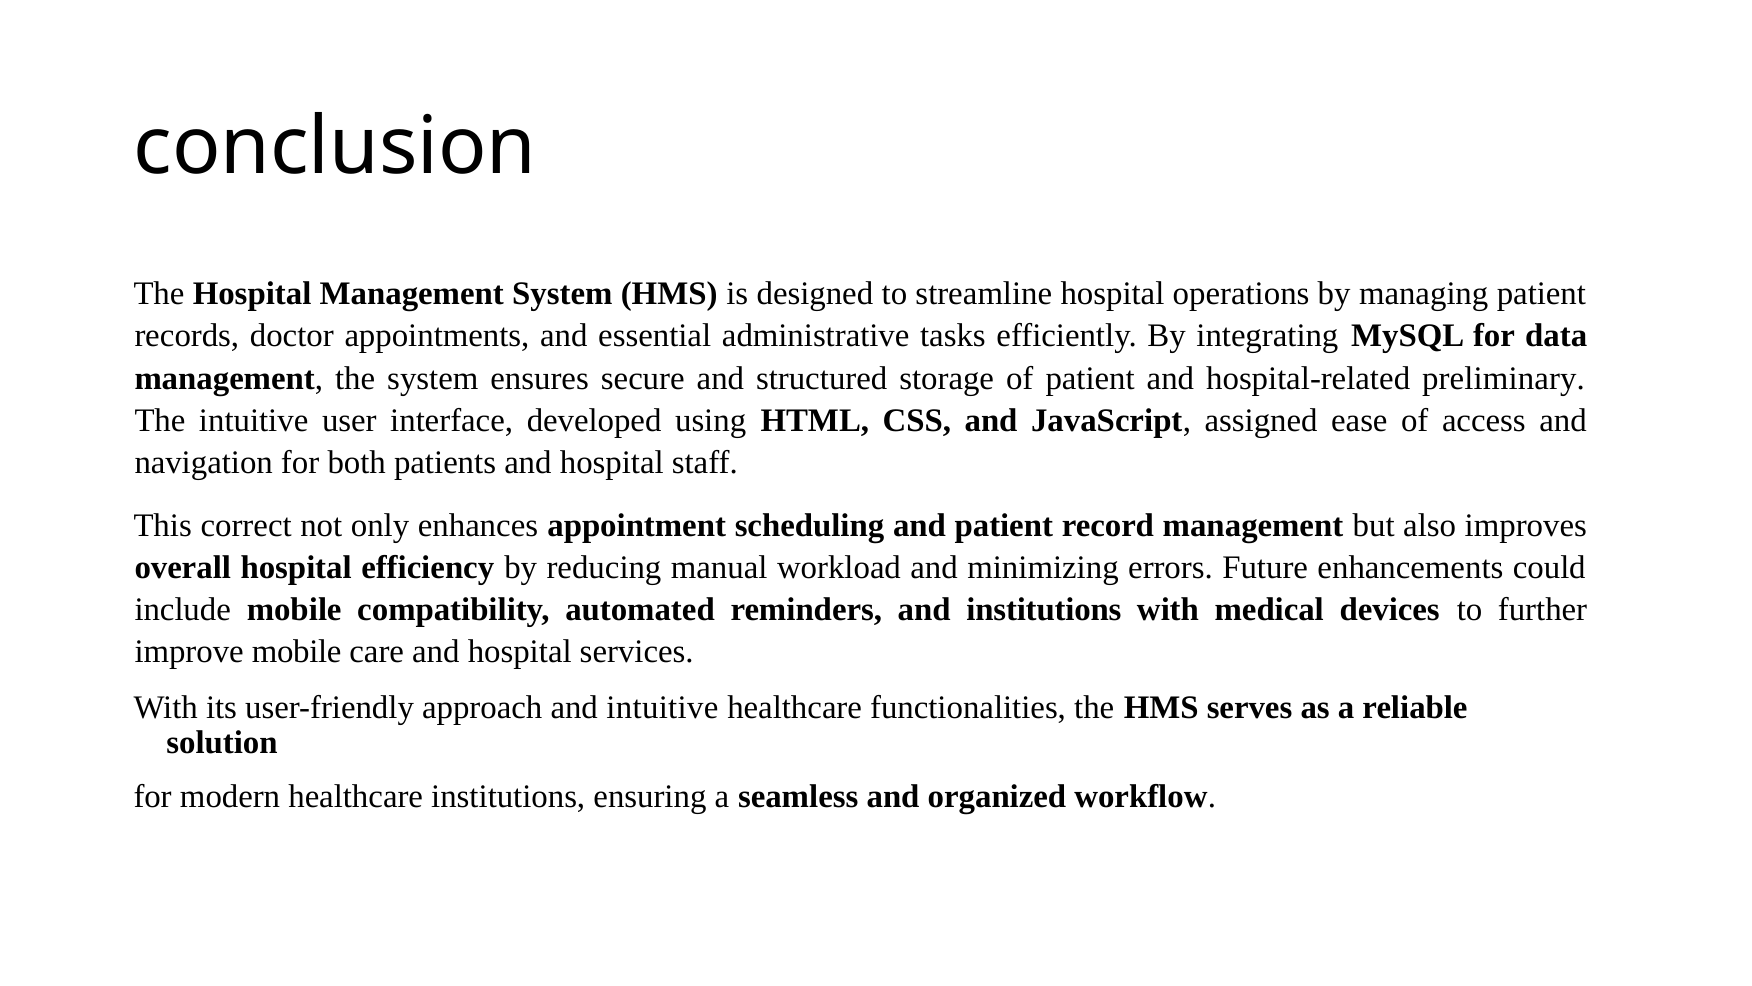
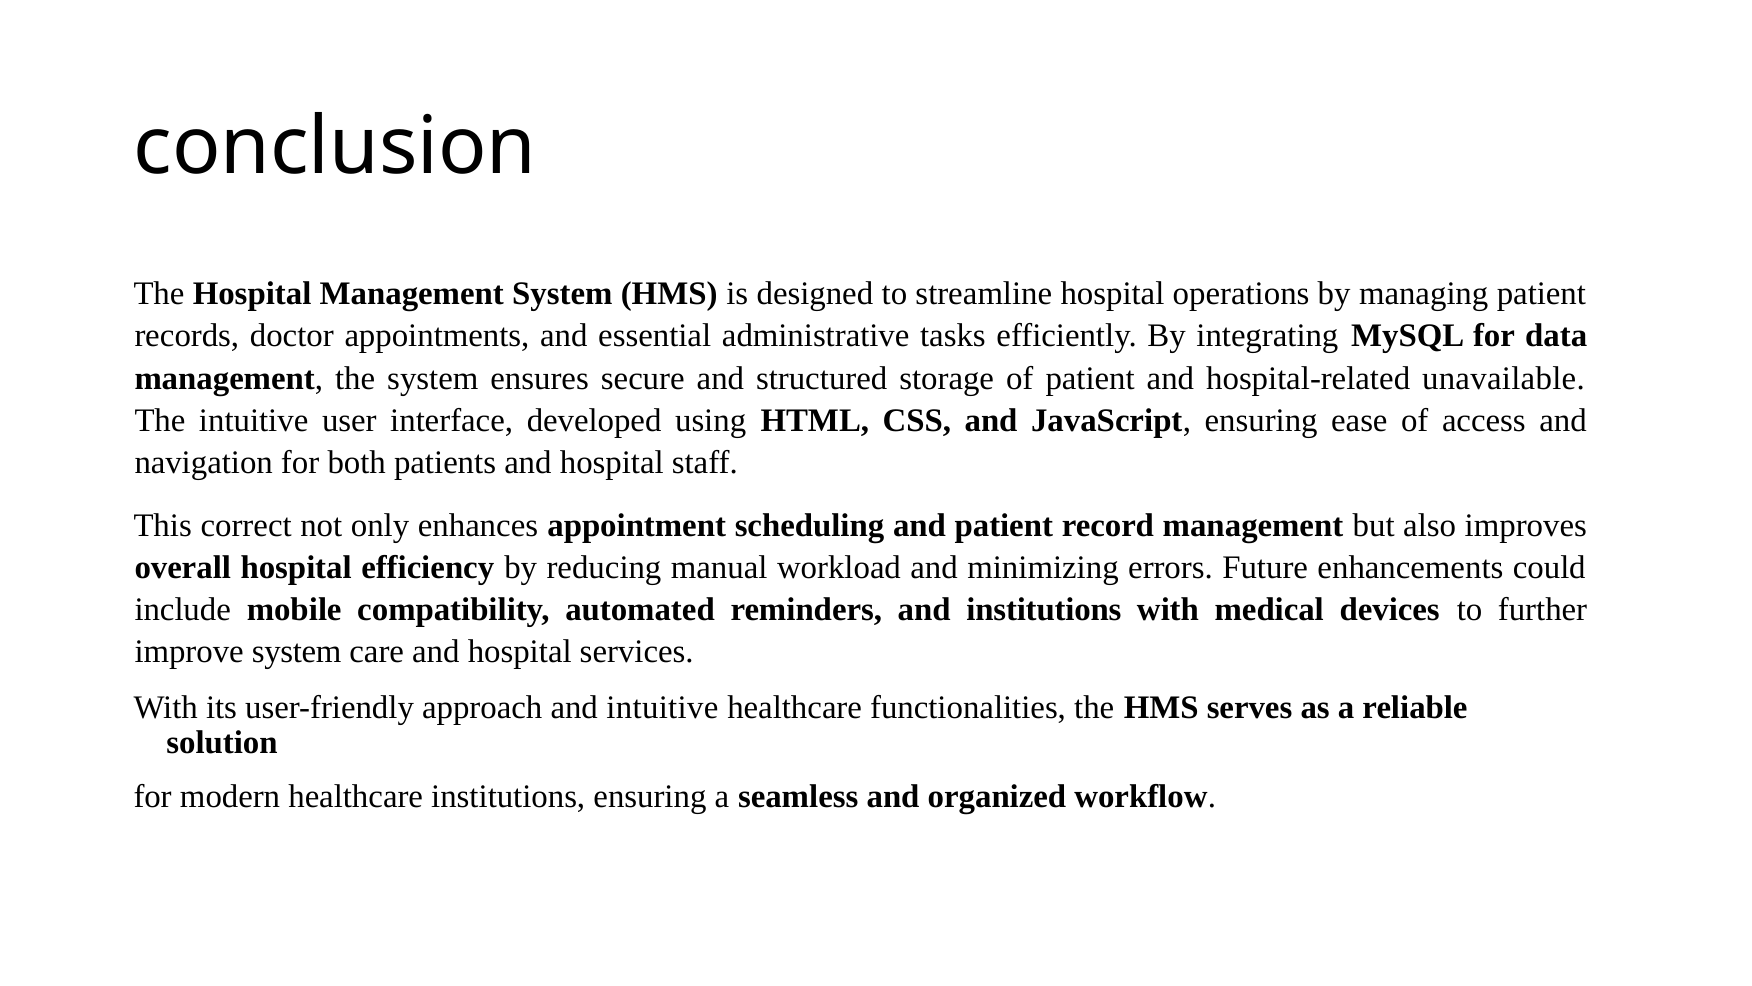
preliminary: preliminary -> unavailable (1503, 378)
JavaScript assigned: assigned -> ensuring (1261, 420)
improve mobile: mobile -> system (297, 652)
